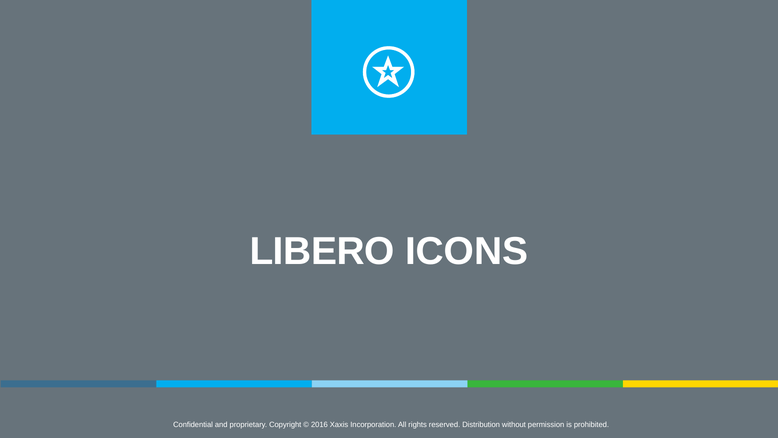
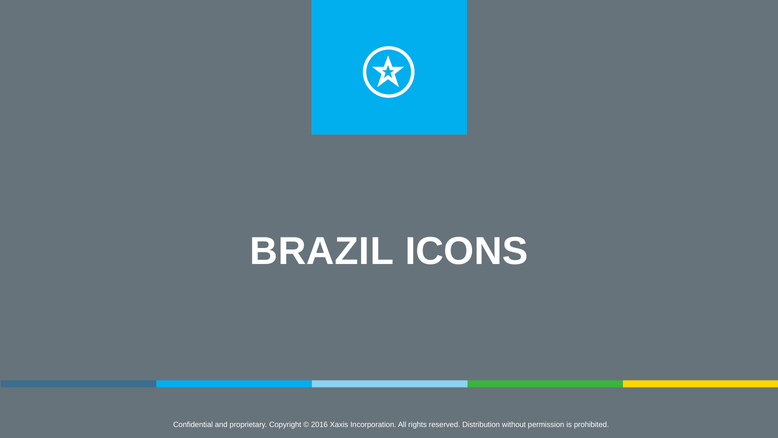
LIBERO: LIBERO -> BRAZIL (322, 251)
